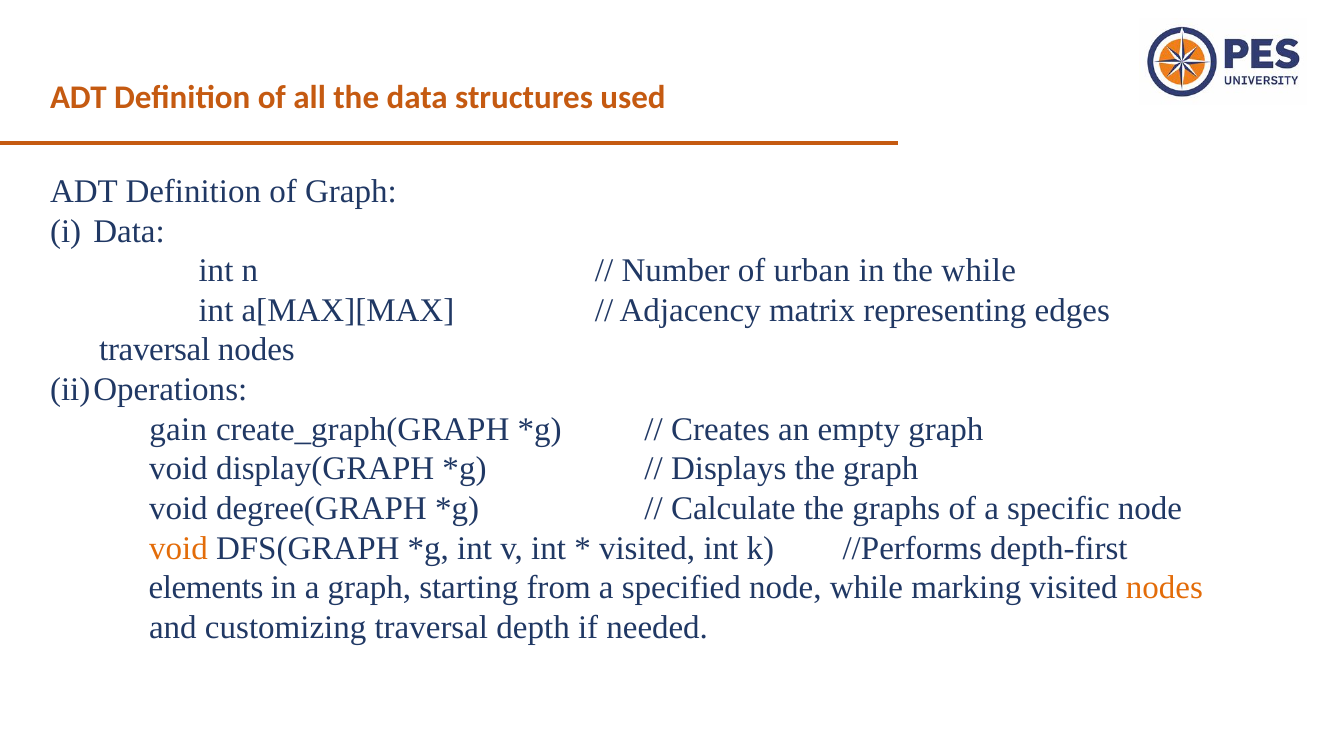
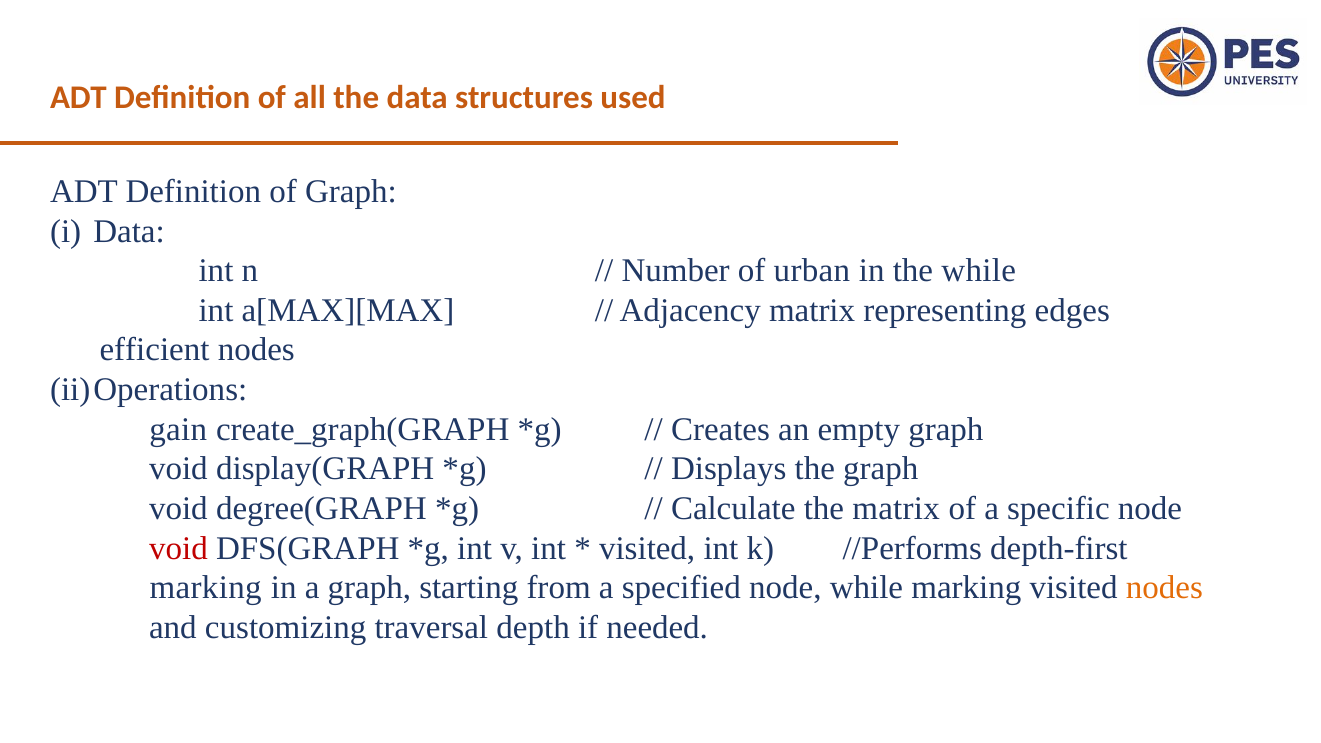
traversal: traversal -> efficient (155, 350)
the graphs: graphs -> matrix (896, 509)
void colour: orange -> red (178, 548)
elements: elements -> marking (206, 588)
